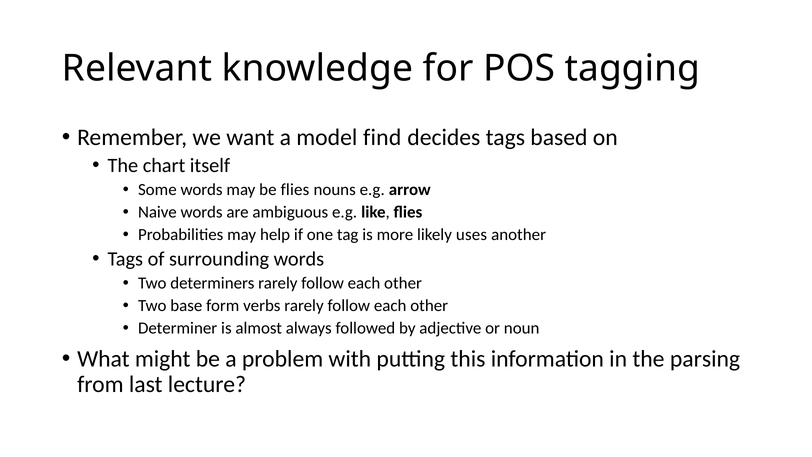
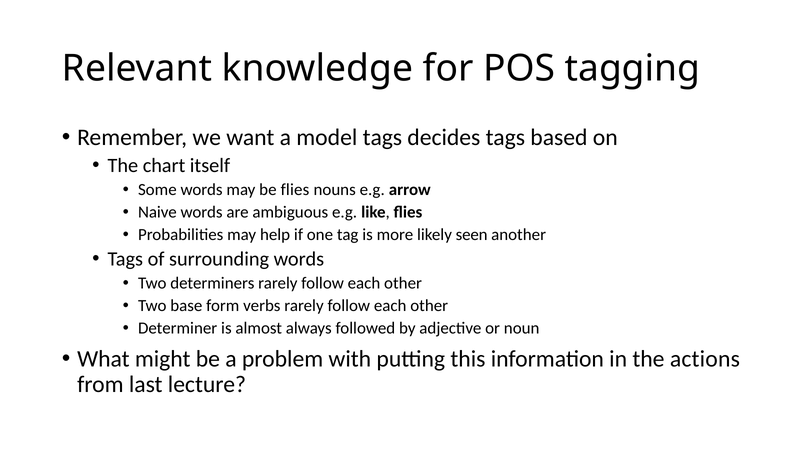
model find: find -> tags (382, 137)
uses: uses -> seen (472, 235)
parsing: parsing -> actions (705, 359)
